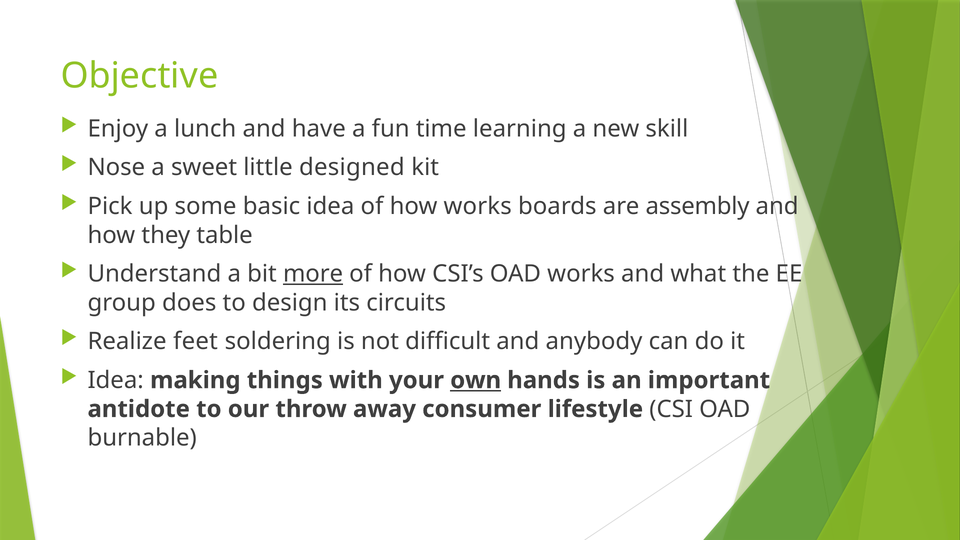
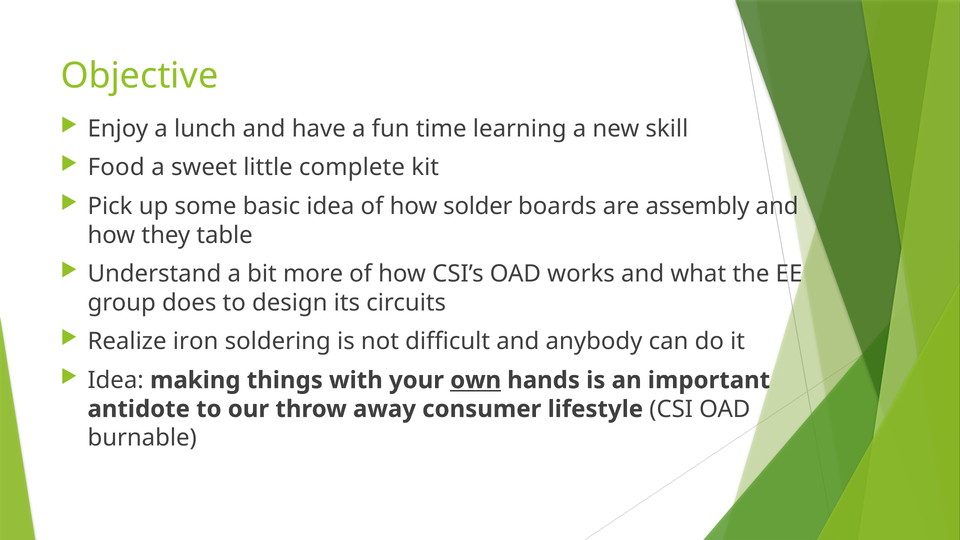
Nose: Nose -> Food (116, 167)
designed: designed -> complete (352, 167)
how works: works -> solder (478, 206)
more underline: present -> none (313, 274)
feet: feet -> iron (196, 342)
